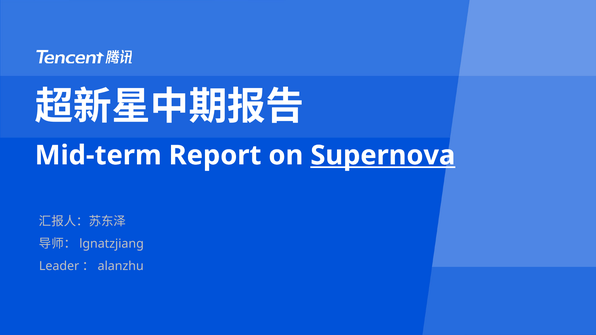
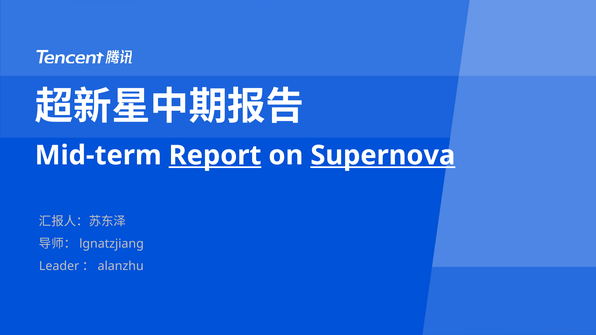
Report underline: none -> present (215, 155)
